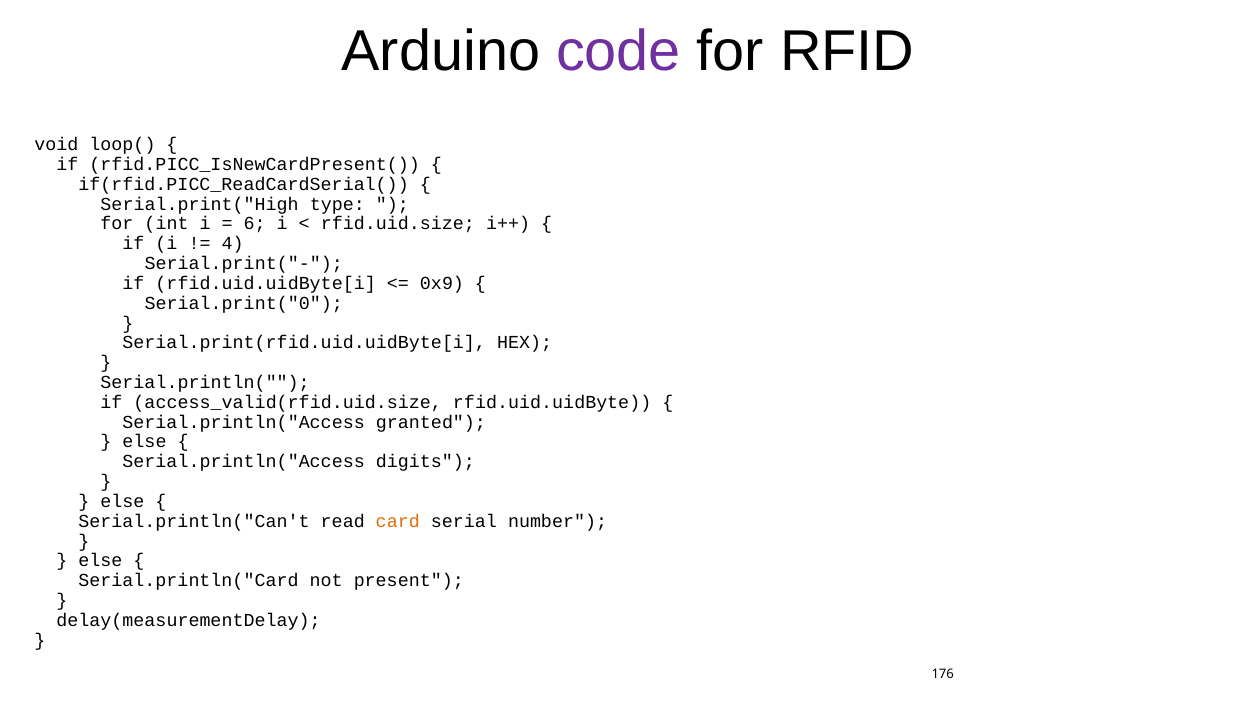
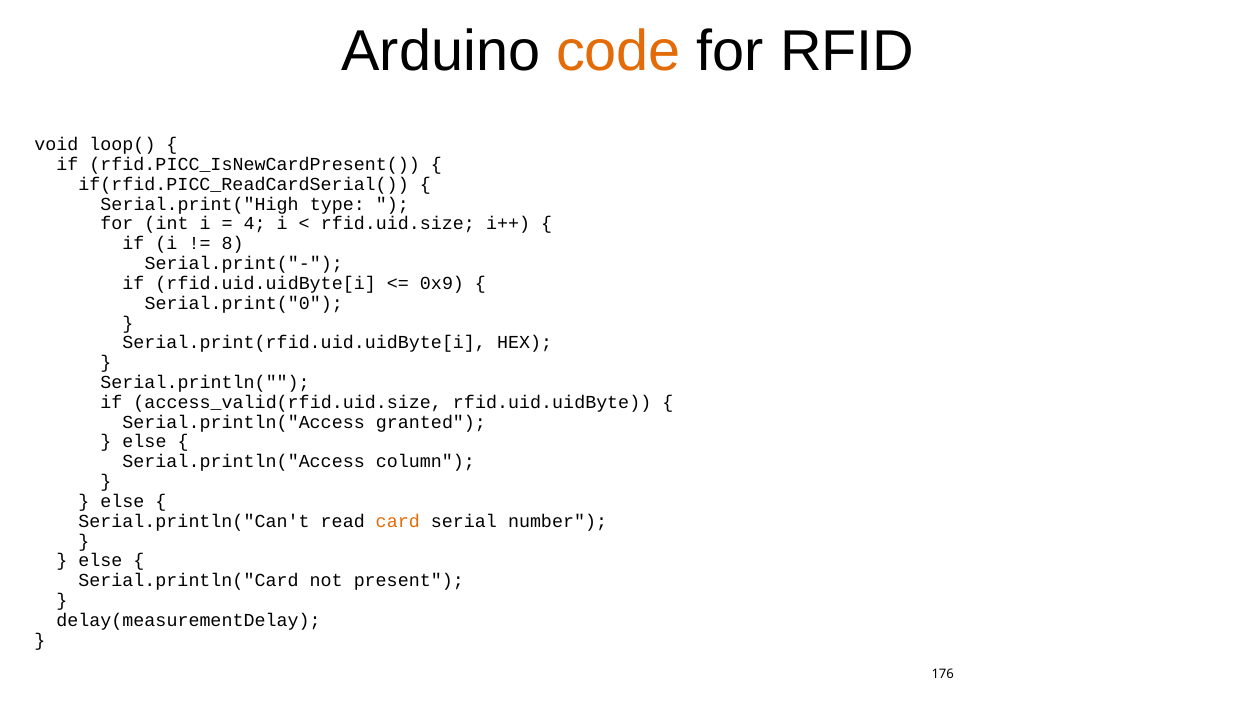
code colour: purple -> orange (619, 51)
6: 6 -> 4 (255, 224)
4: 4 -> 8 (233, 244)
digits: digits -> column (425, 462)
